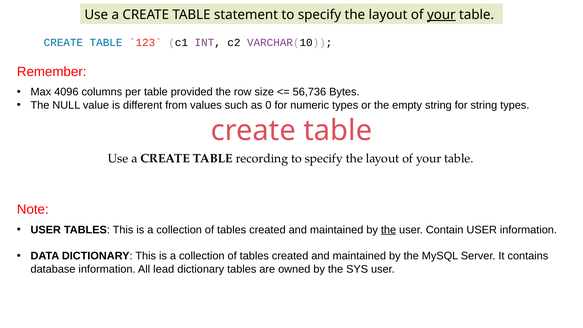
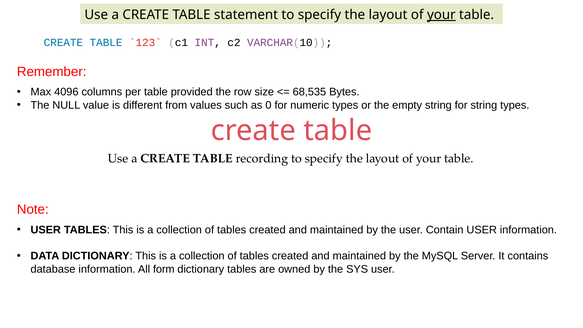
56,736: 56,736 -> 68,535 (309, 92)
the underline: present -> none (389, 230)
lead: lead -> form (164, 269)
